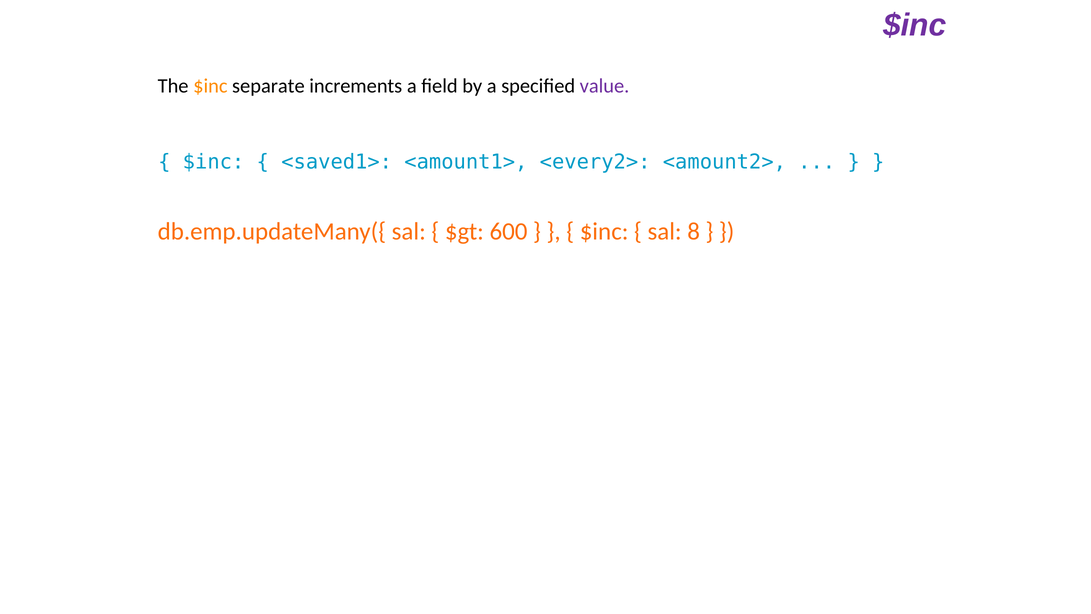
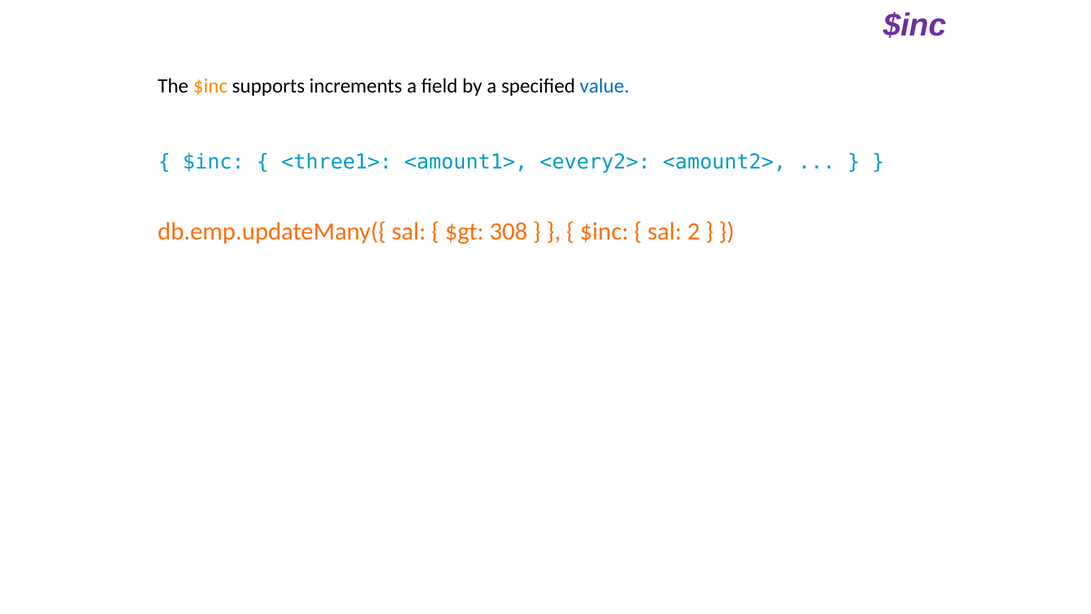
separate: separate -> supports (268, 86)
value colour: purple -> blue (605, 86)
<saved1>: <saved1> -> <three1> (337, 162)
600: 600 -> 308 (509, 232)
8: 8 -> 2 (694, 232)
